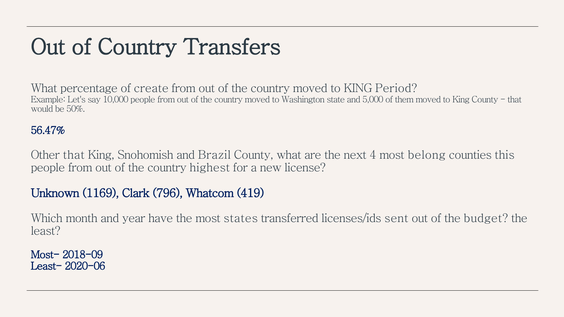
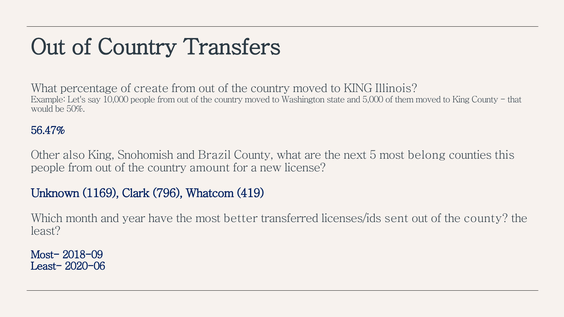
Period: Period -> Illinois (396, 89)
Other that: that -> also (74, 155)
4: 4 -> 5 (373, 155)
highest: highest -> amount (210, 168)
states: states -> better (241, 219)
the budget: budget -> county (486, 219)
